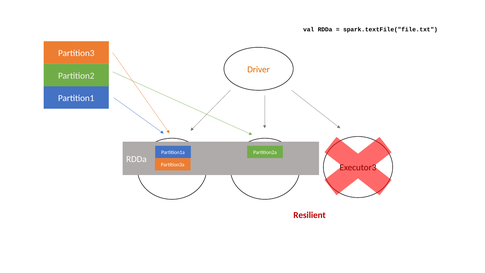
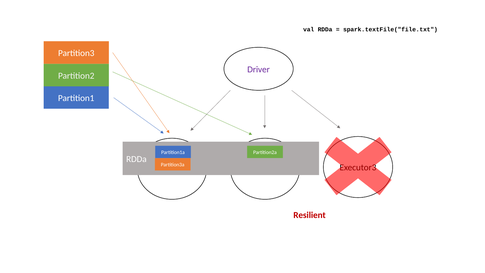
Driver colour: orange -> purple (259, 69)
